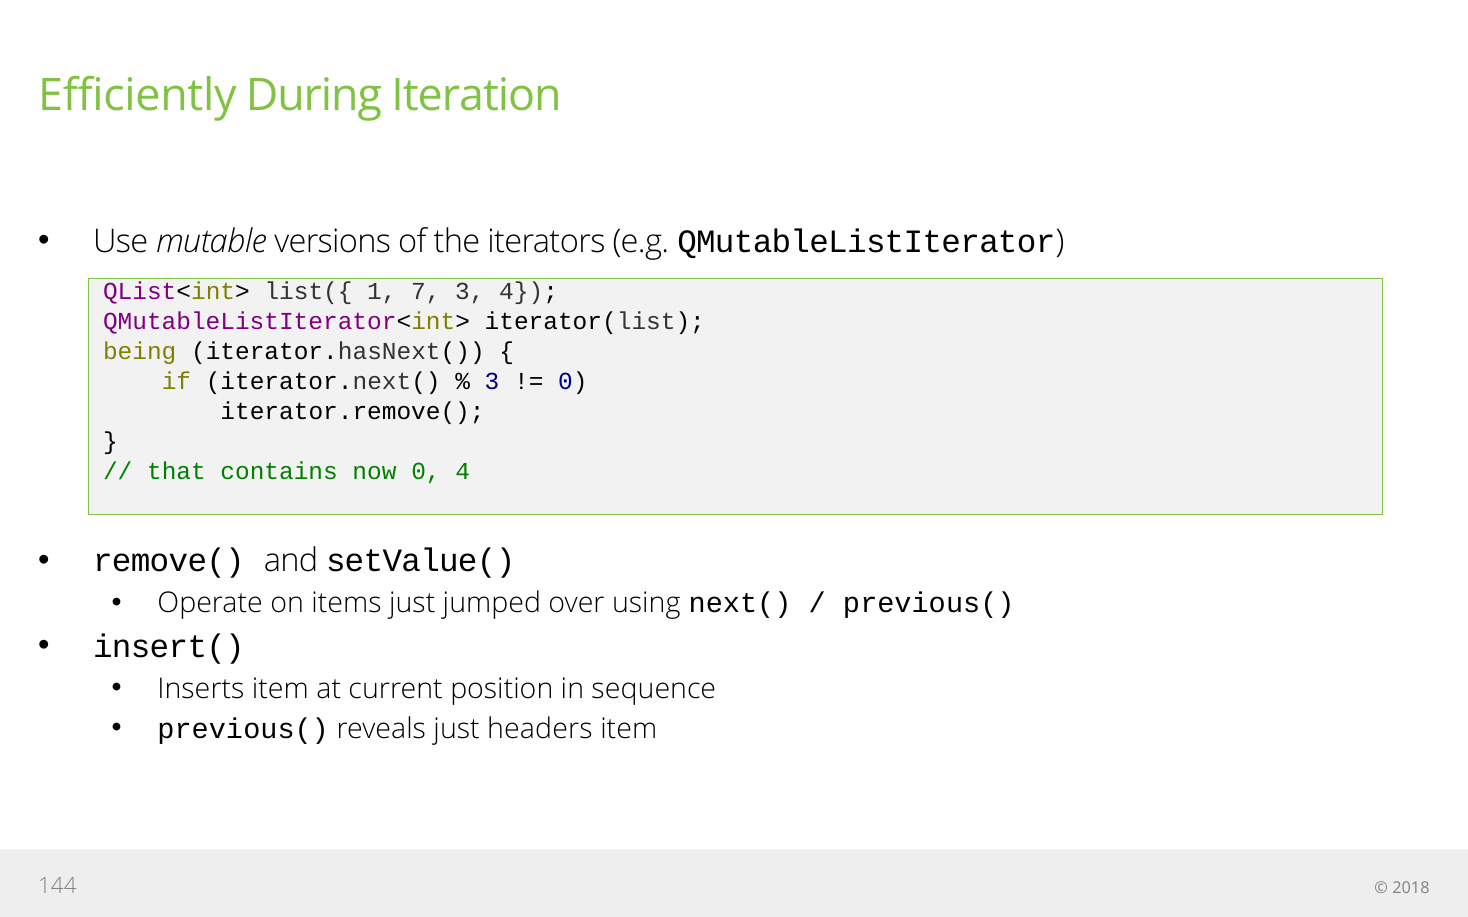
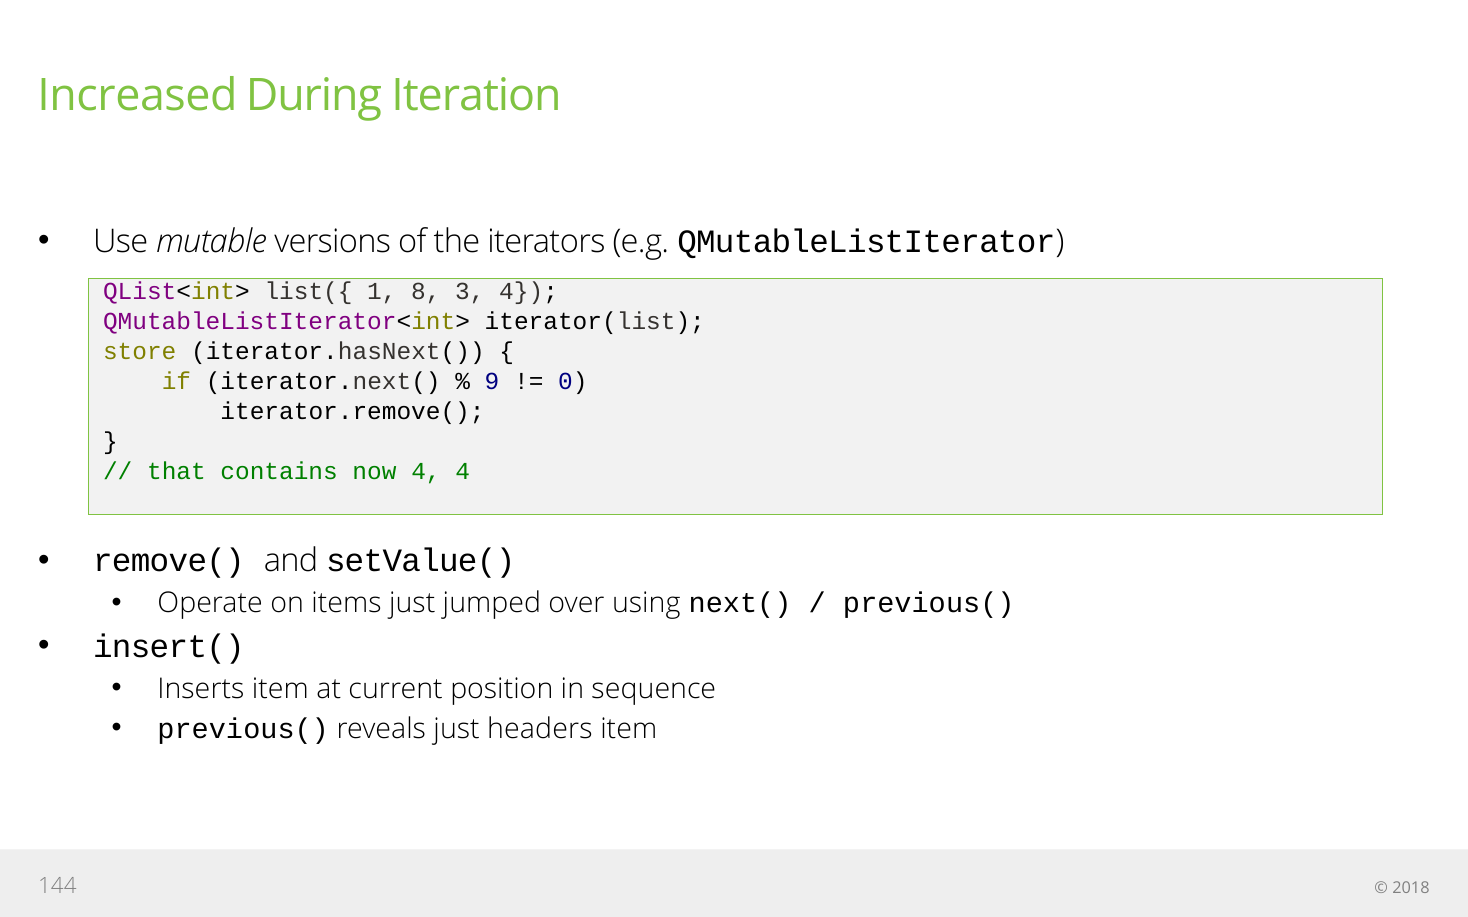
Efficiently: Efficiently -> Increased (137, 95)
7: 7 -> 8 (426, 292)
being: being -> store (140, 352)
3: 3 -> 9 (492, 382)
now 0: 0 -> 4 (426, 471)
